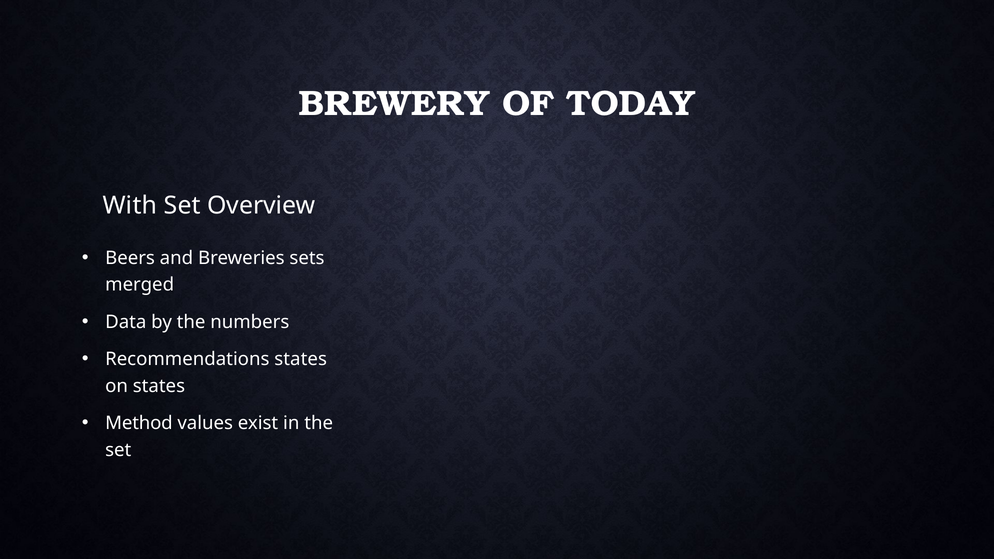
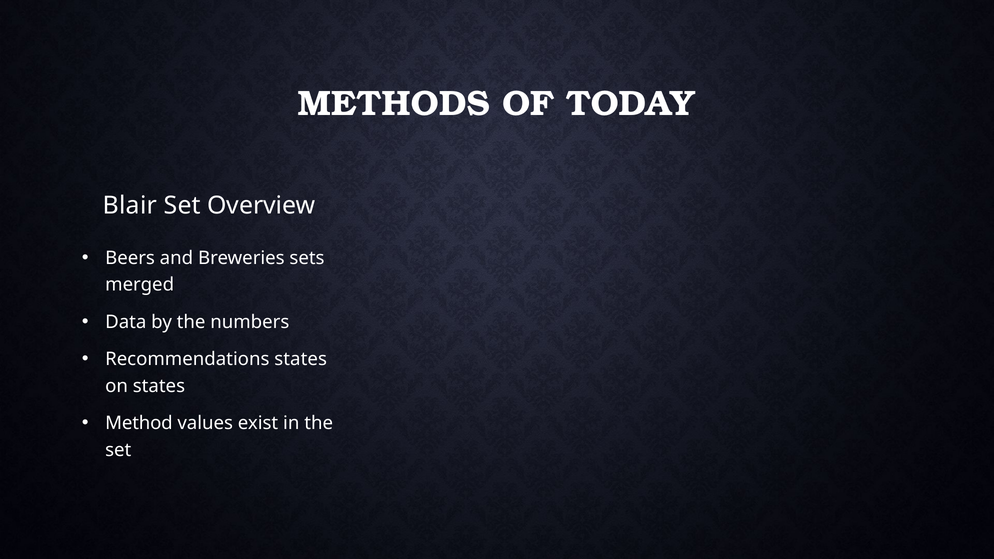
BREWERY: BREWERY -> METHODS (394, 103)
With: With -> Blair (130, 206)
